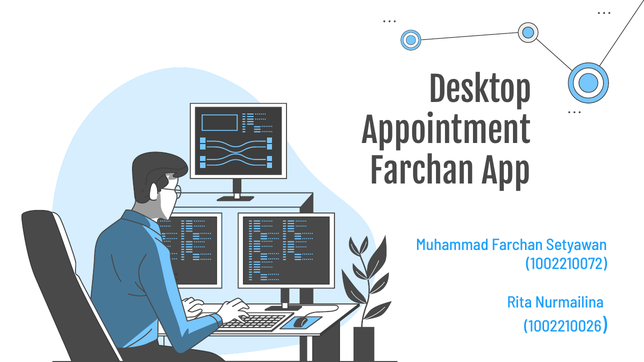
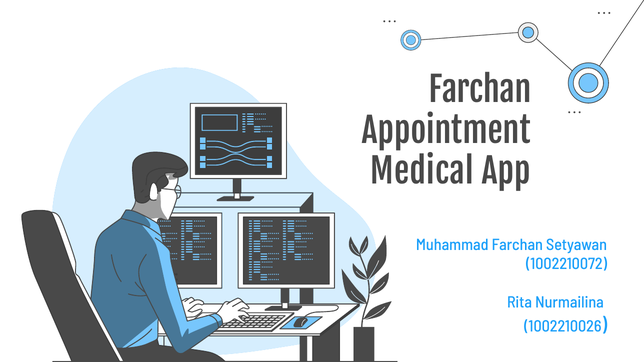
Desktop: Desktop -> Farchan (480, 91)
Farchan: Farchan -> Medical (422, 173)
